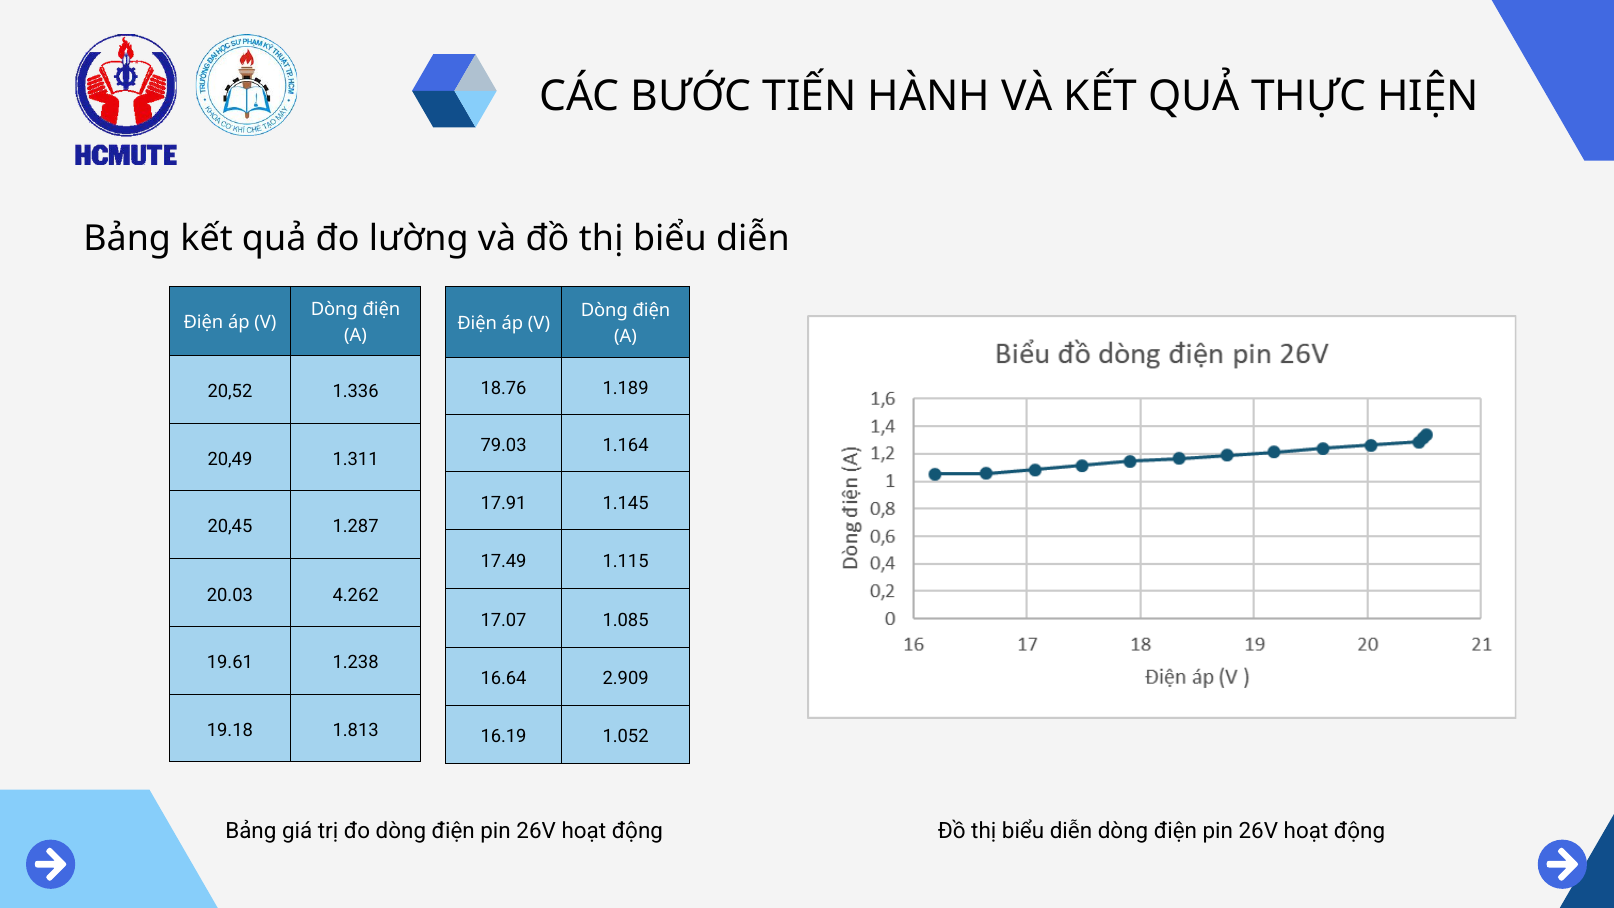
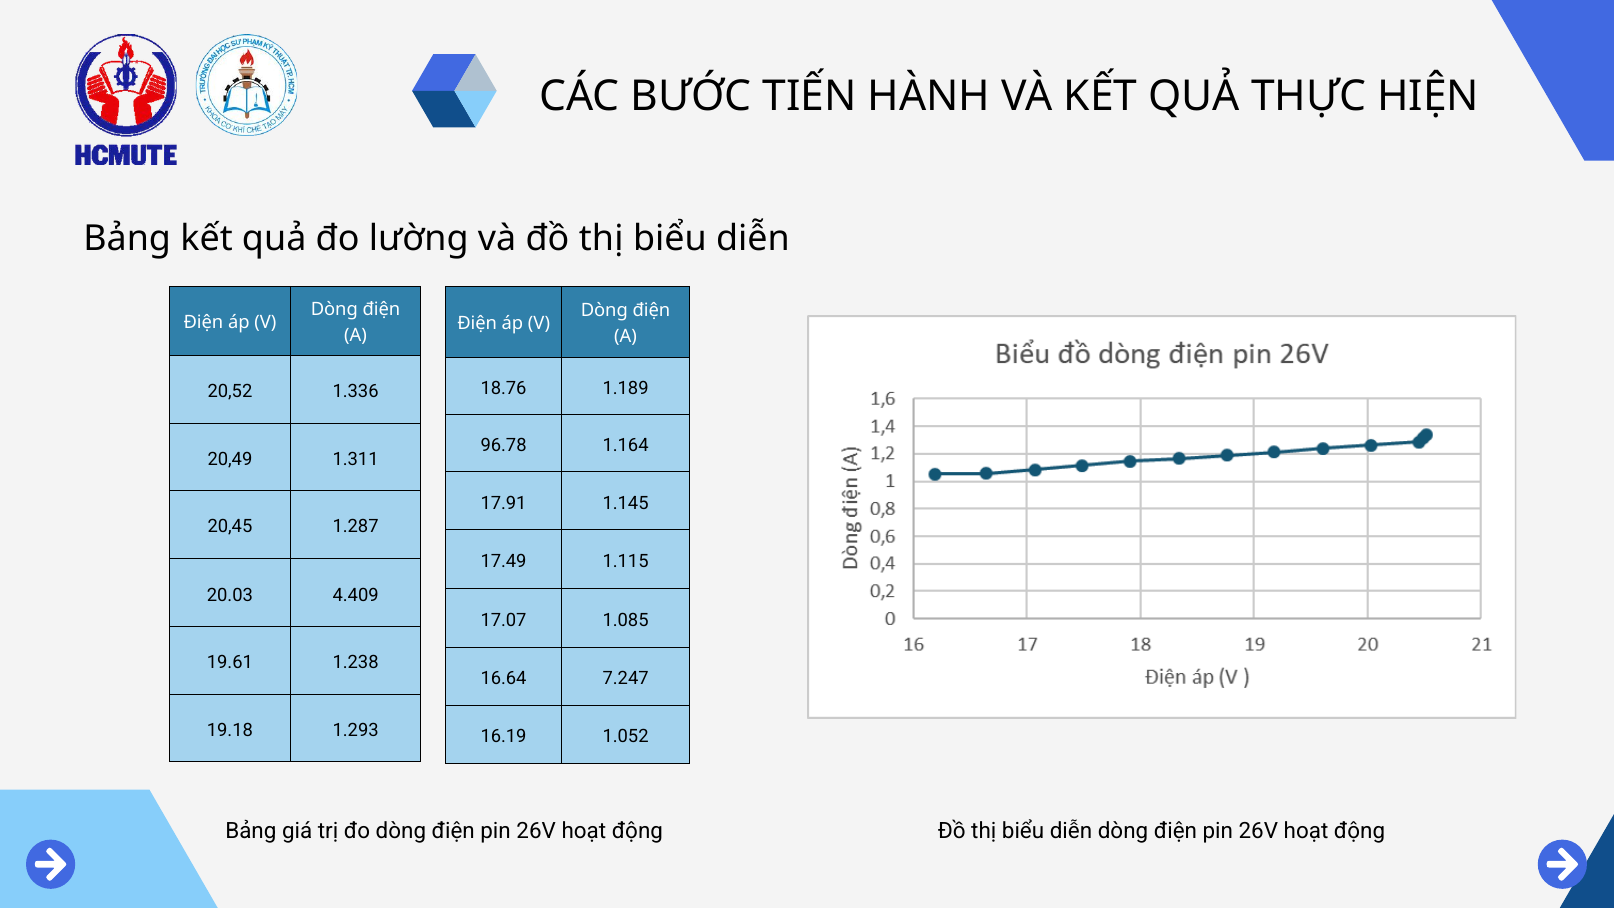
79.03: 79.03 -> 96.78 (504, 445)
4.262: 4.262 -> 4.409 (356, 595)
2.909: 2.909 -> 7.247 (626, 678)
1.813: 1.813 -> 1.293 (356, 730)
